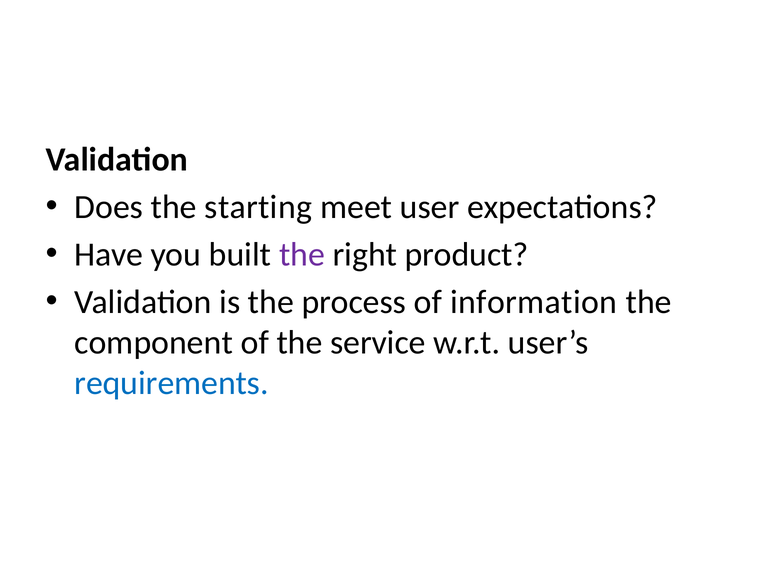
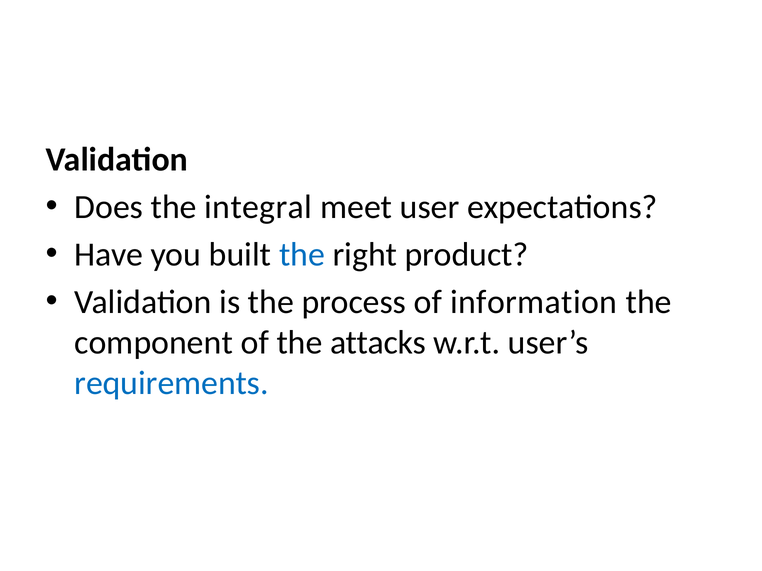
starting: starting -> integral (258, 207)
the colour: purple -> blue (302, 255)
service: service -> attacks (378, 343)
